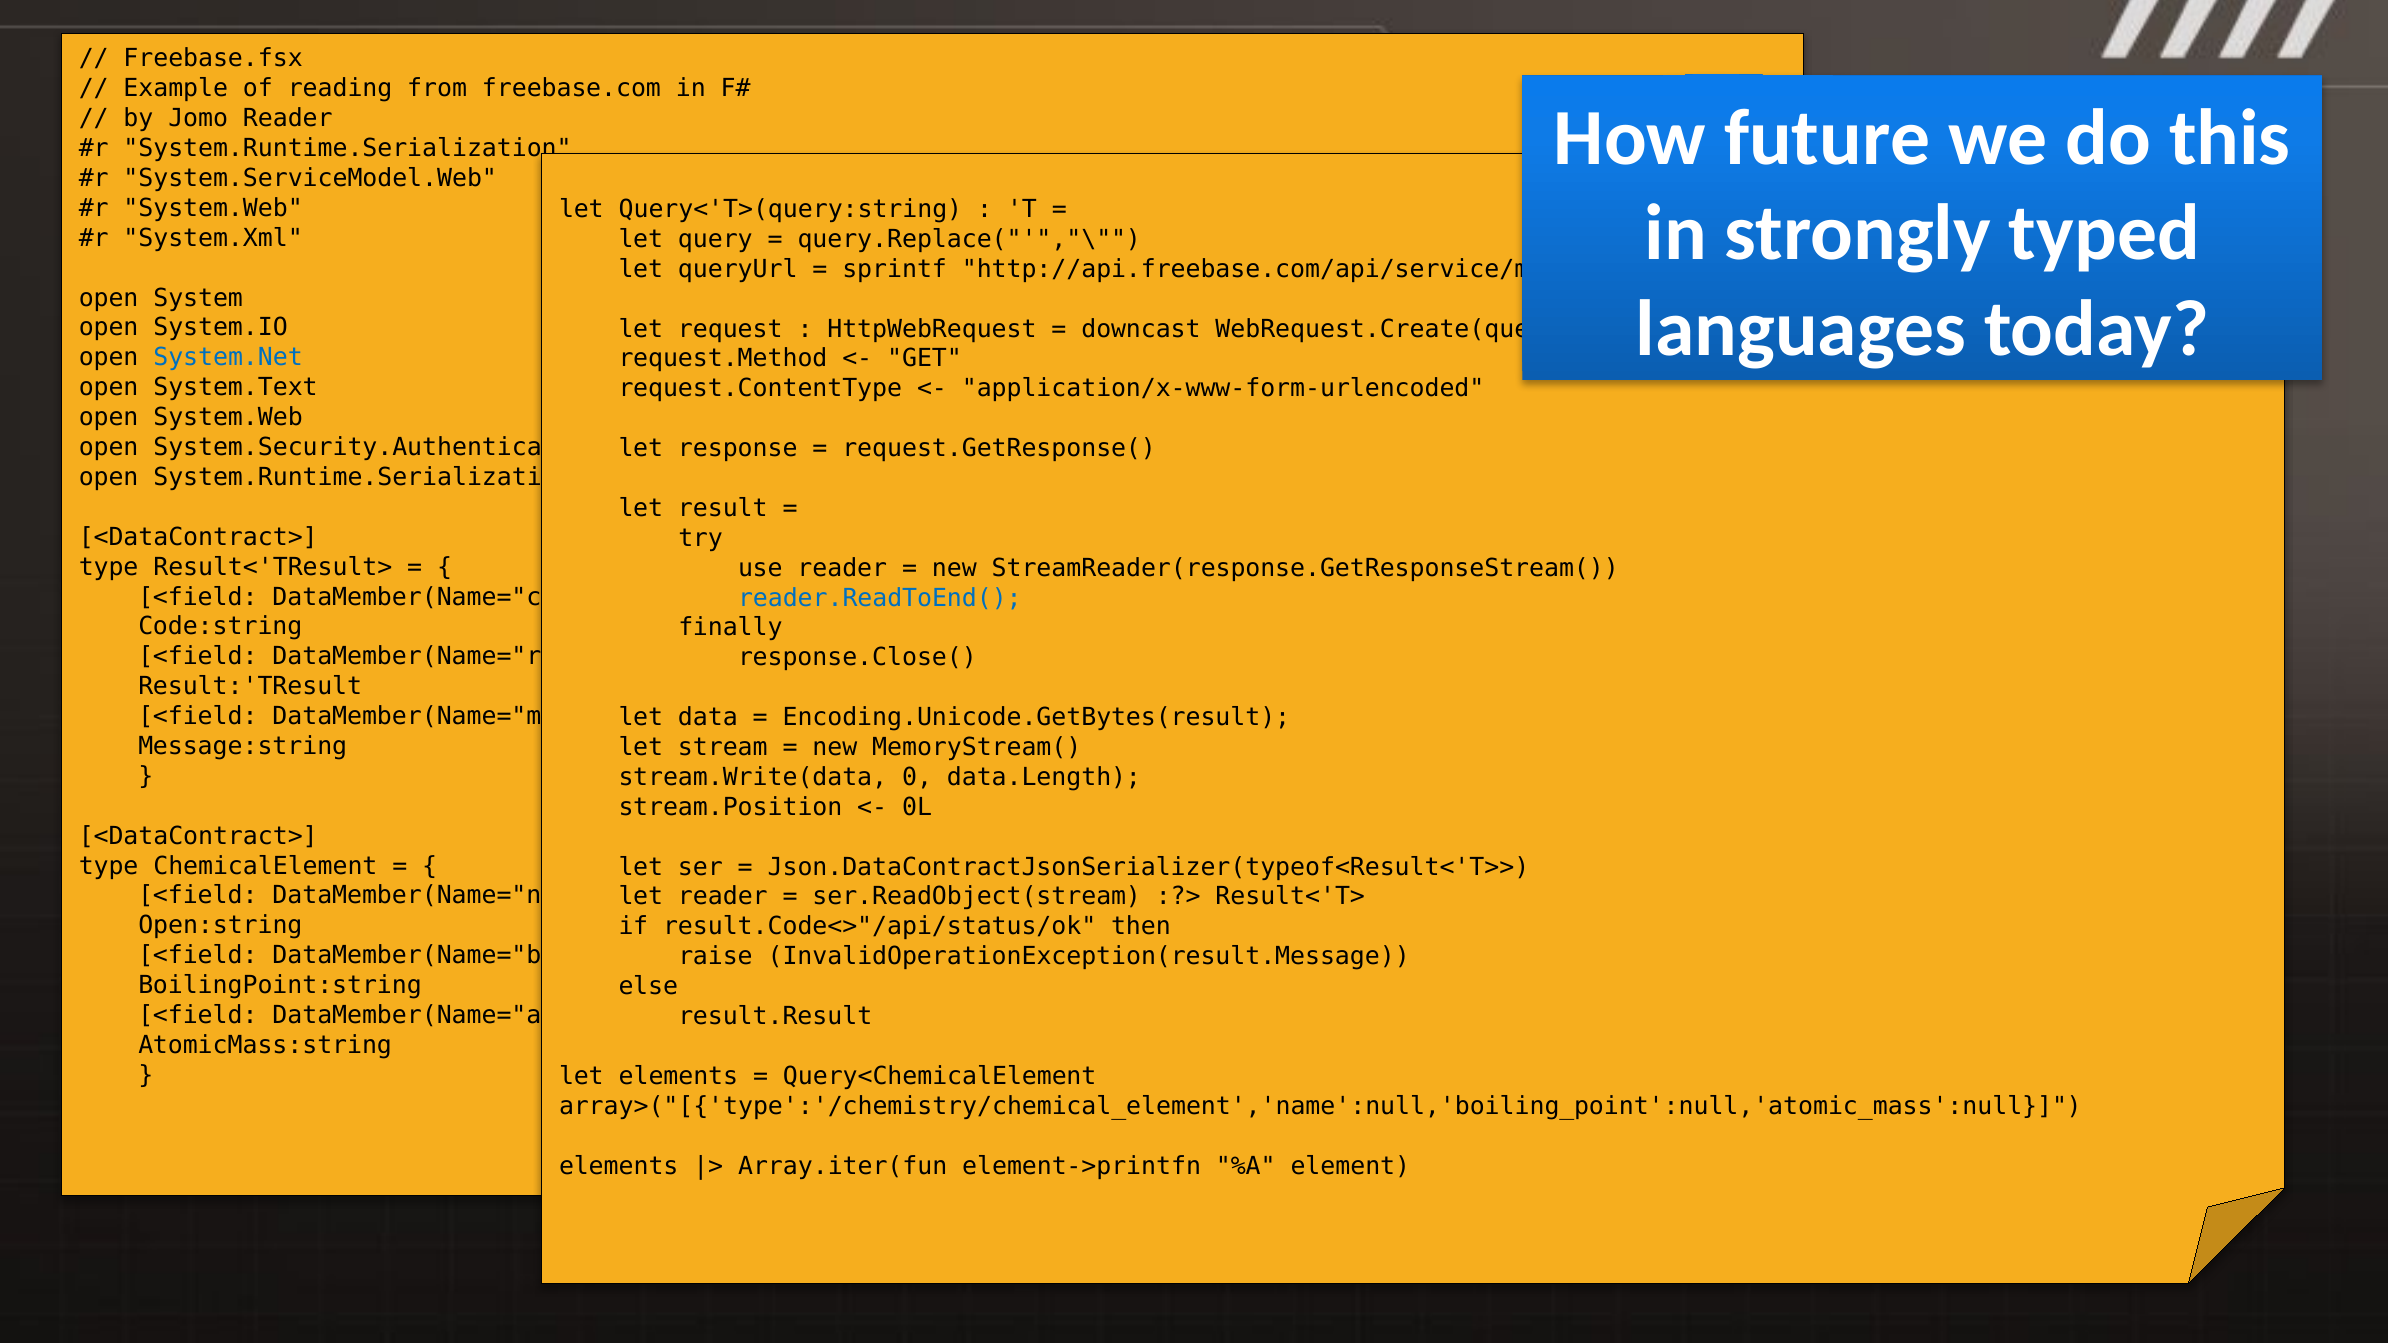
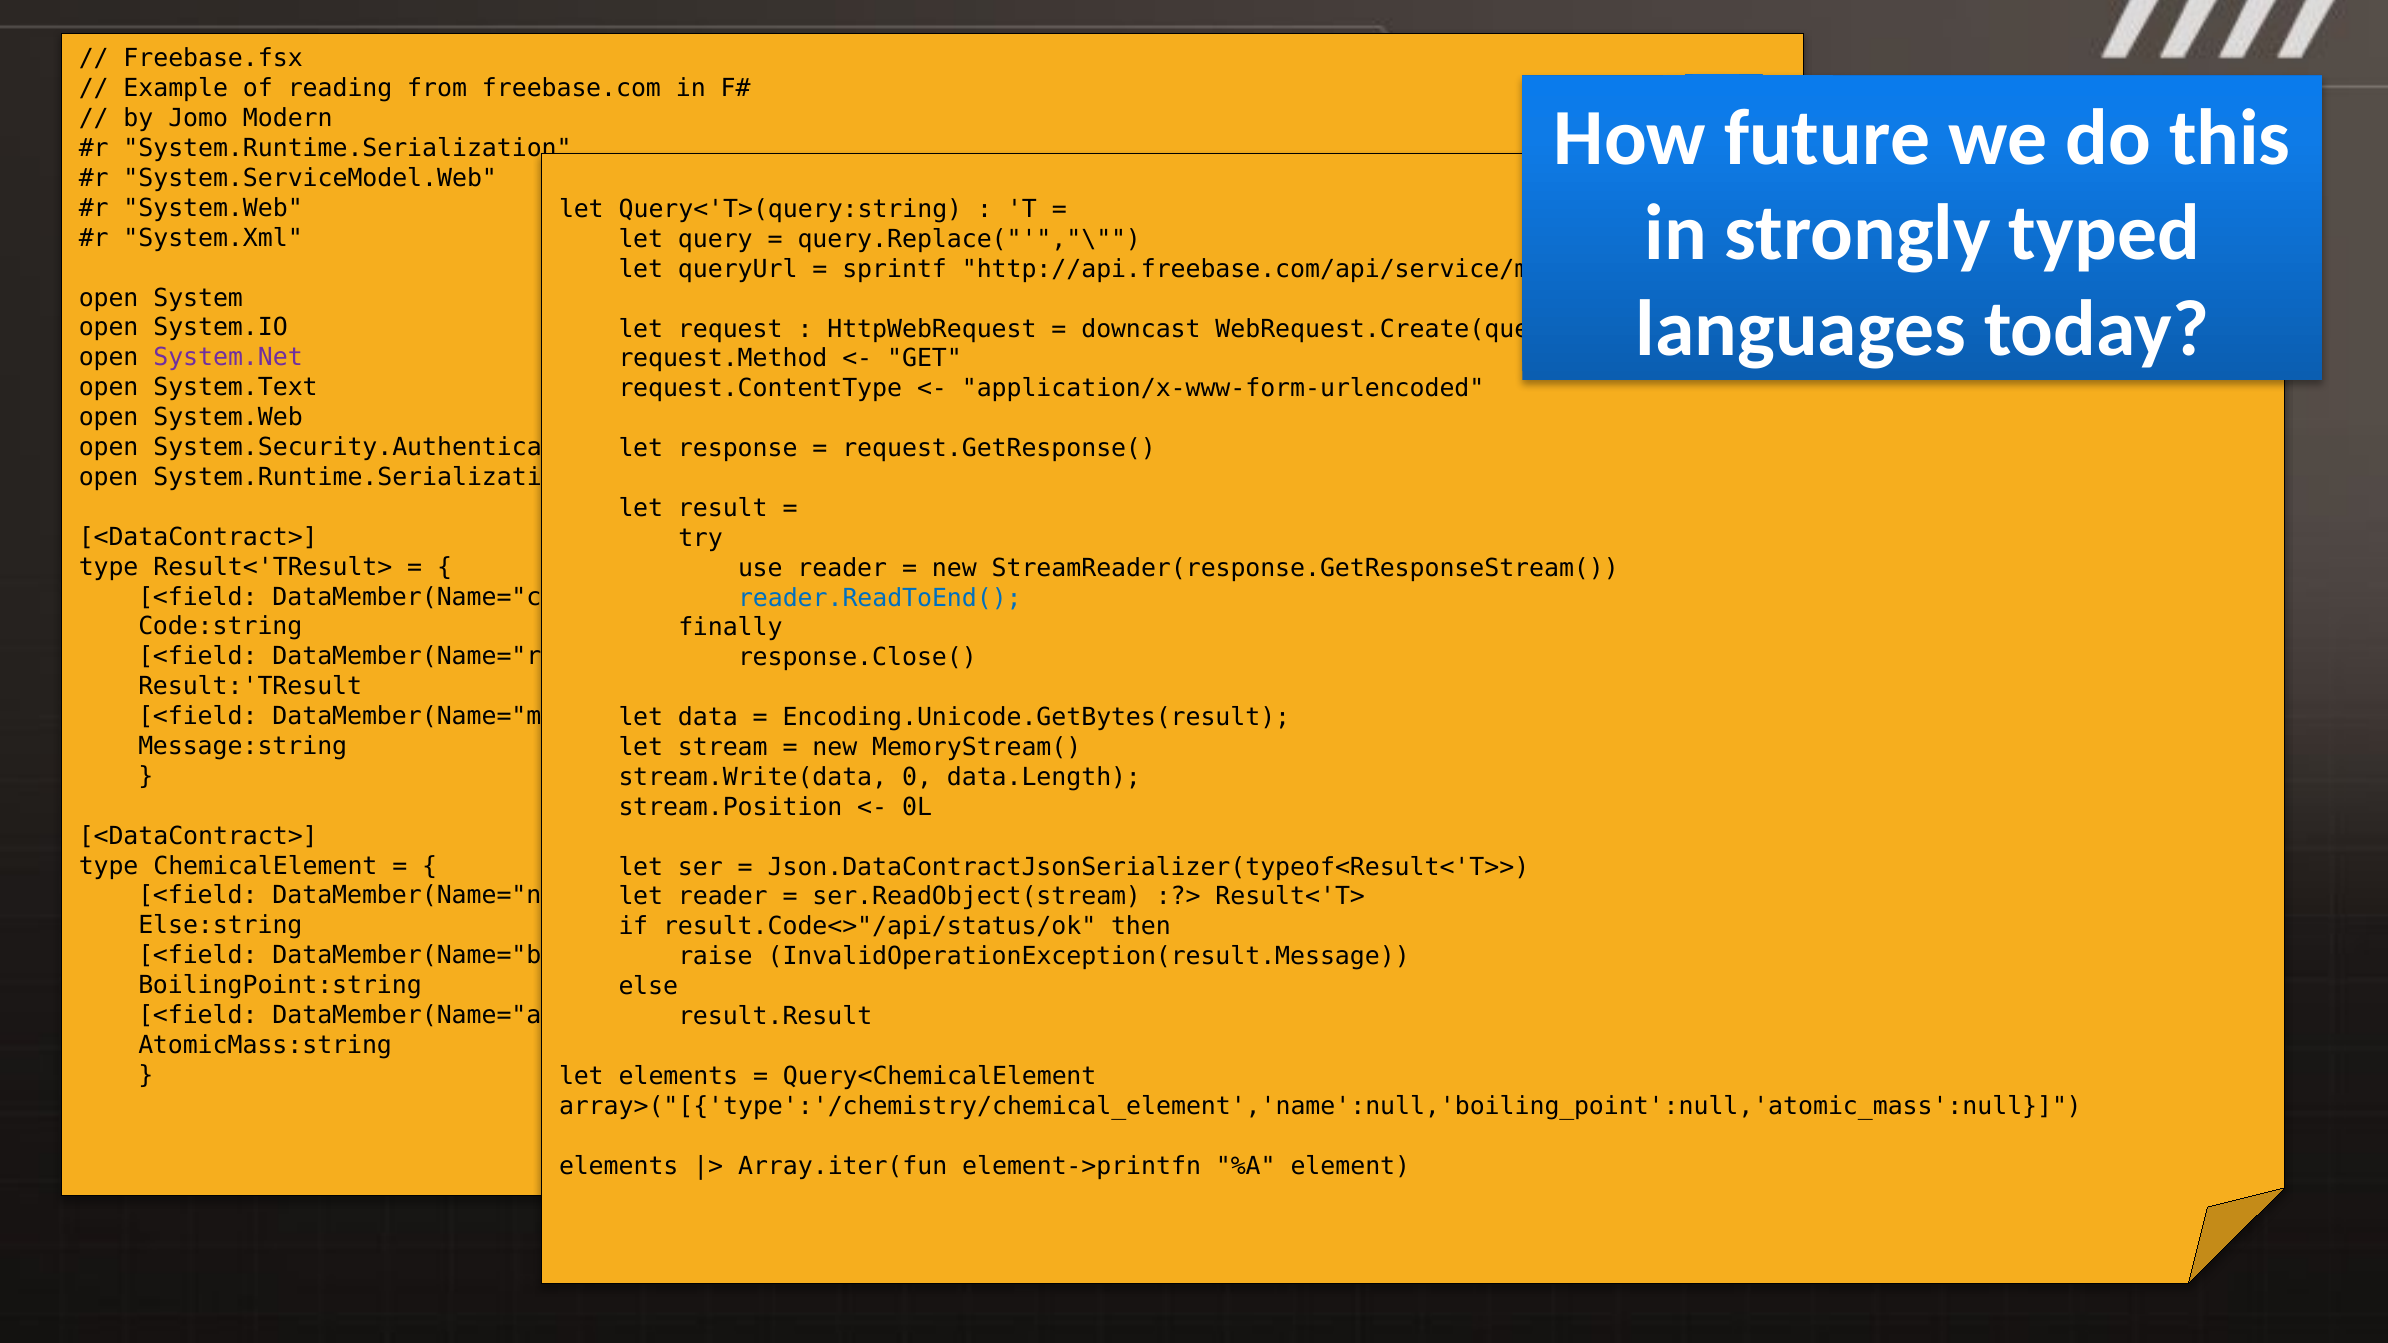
Jomo Reader: Reader -> Modern (288, 119)
System.Net colour: blue -> purple (228, 358)
Open:string: Open:string -> Else:string (220, 926)
